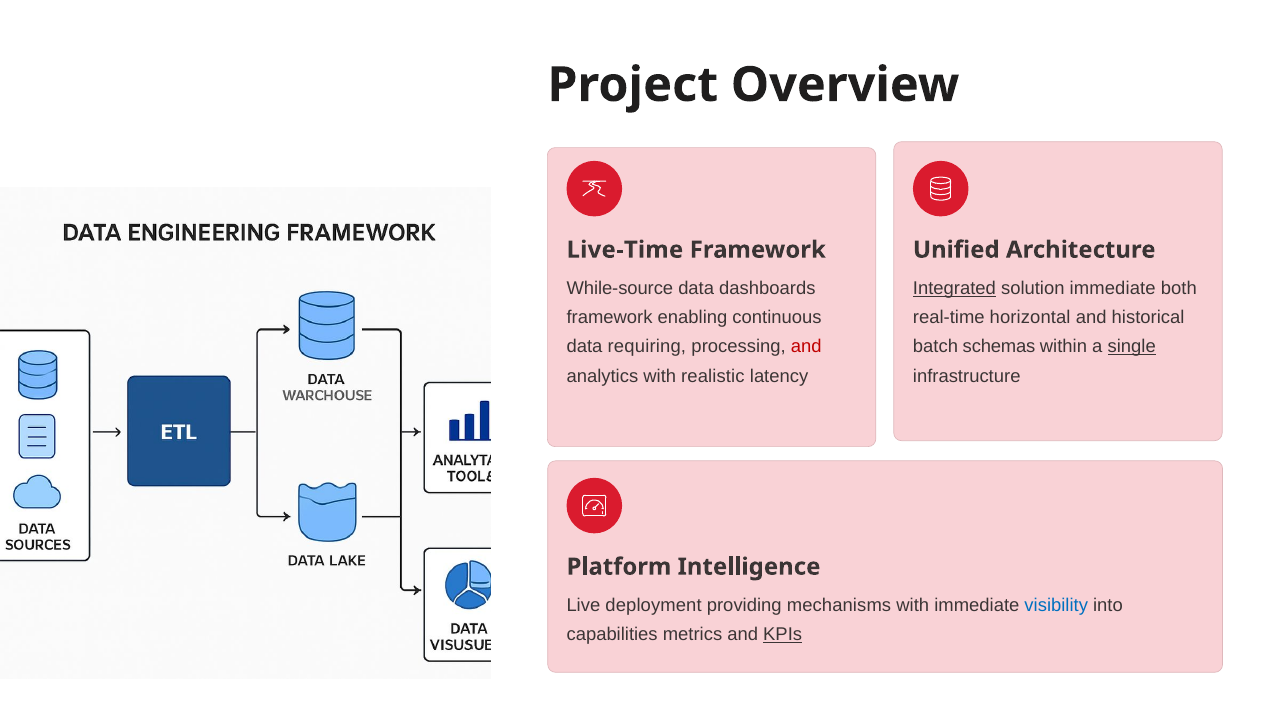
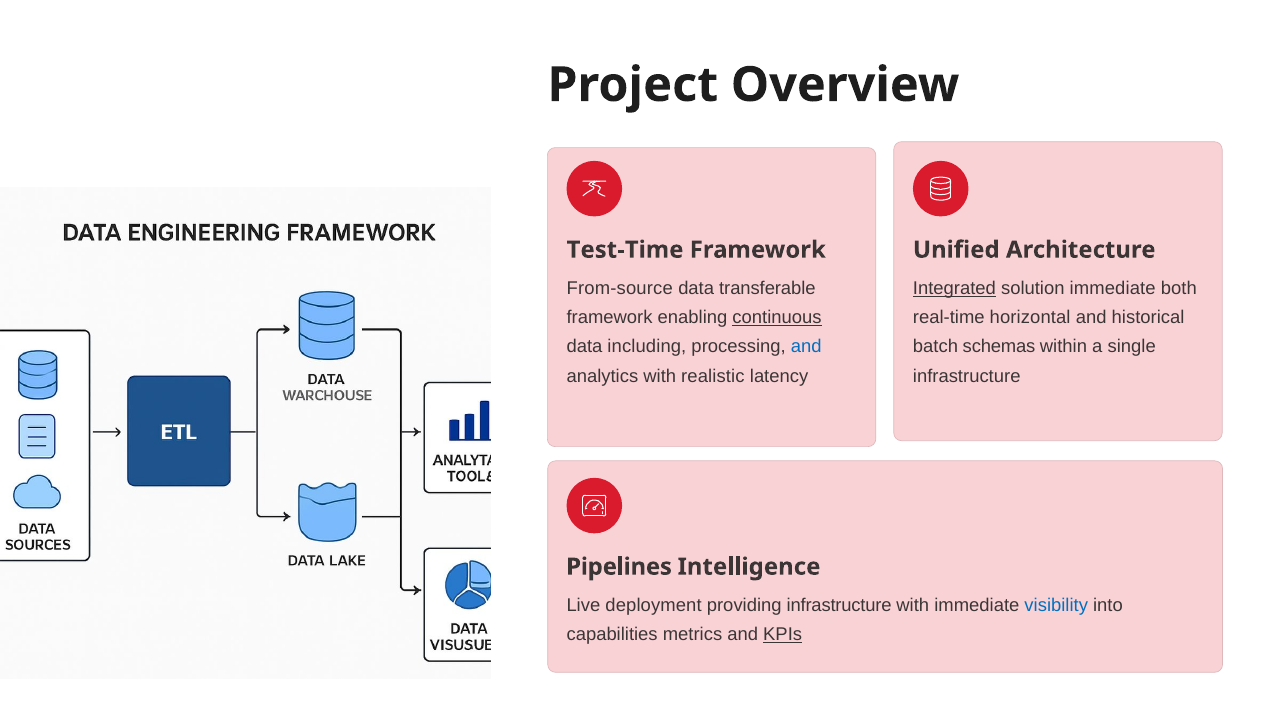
Live-Time: Live-Time -> Test-Time (625, 250)
While-source: While-source -> From-source (620, 289)
dashboards: dashboards -> transferable (767, 289)
continuous underline: none -> present (777, 318)
requiring: requiring -> including (647, 347)
and colour: red -> blue (806, 347)
single underline: present -> none (1132, 347)
Platform: Platform -> Pipelines (619, 567)
providing mechanisms: mechanisms -> infrastructure (839, 606)
